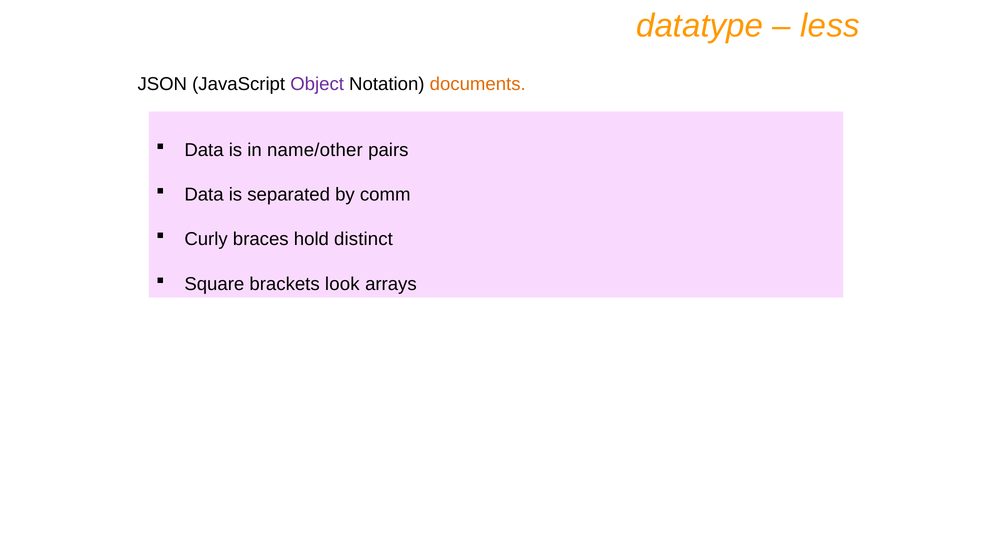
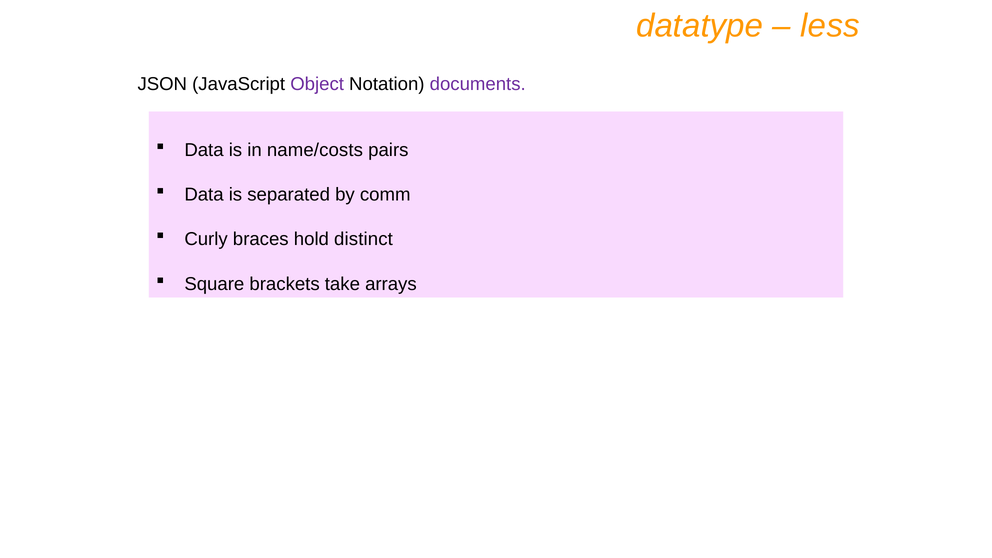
documents colour: orange -> purple (478, 84)
name/other: name/other -> name/costs (315, 150)
look: look -> take (342, 284)
